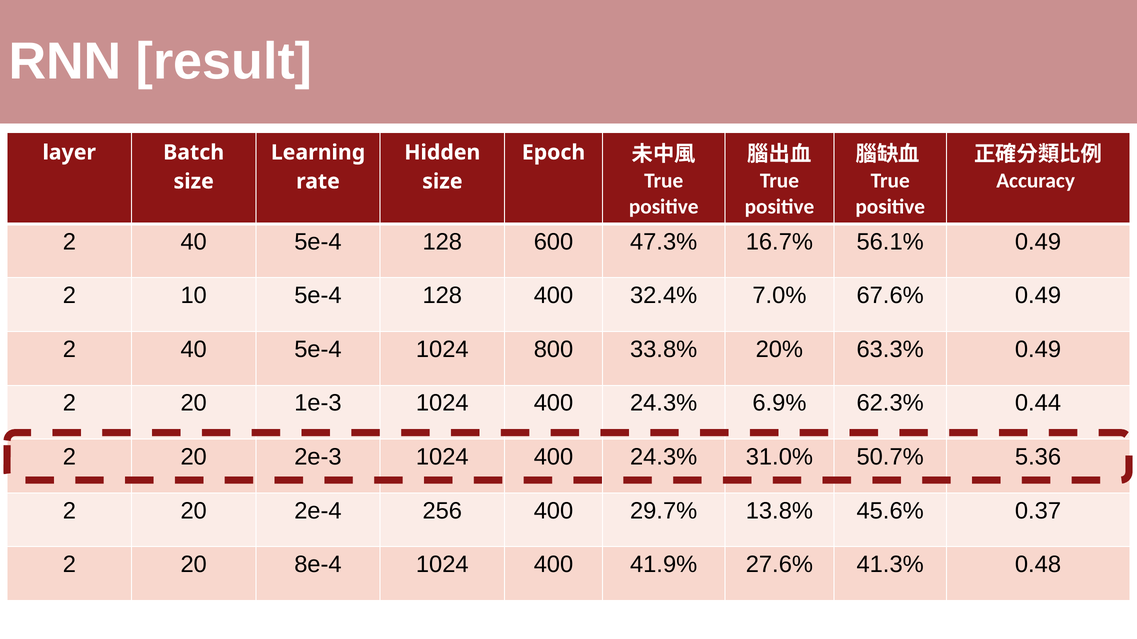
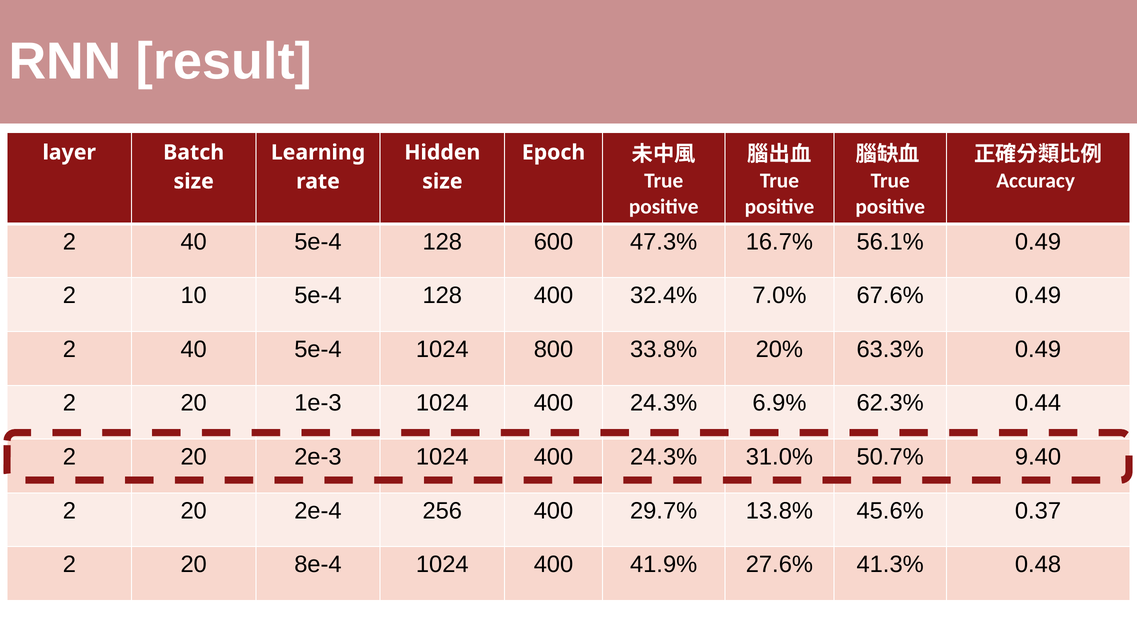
5.36: 5.36 -> 9.40 (1038, 457)
